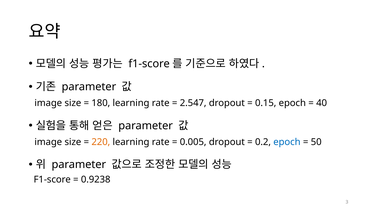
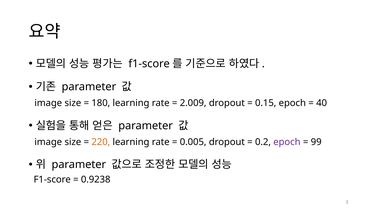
2.547: 2.547 -> 2.009 (193, 103)
epoch colour: blue -> purple (287, 142)
50: 50 -> 99 (316, 142)
